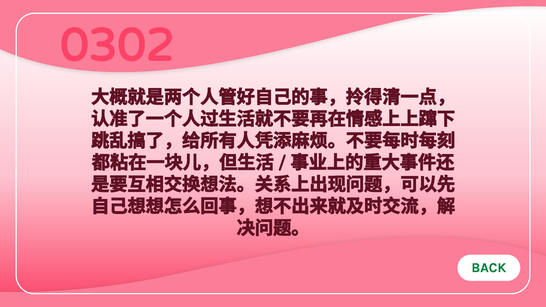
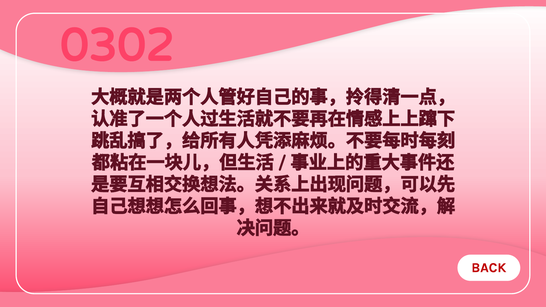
BACK colour: green -> red (489, 268)
